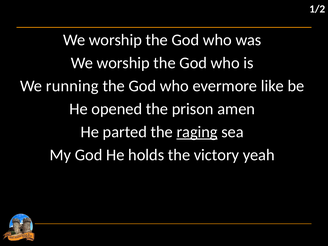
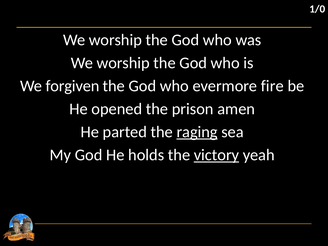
1/2: 1/2 -> 1/0 (317, 9)
running: running -> forgiven (72, 86)
like: like -> fire (272, 86)
victory underline: none -> present (216, 155)
